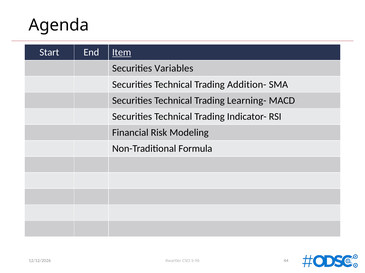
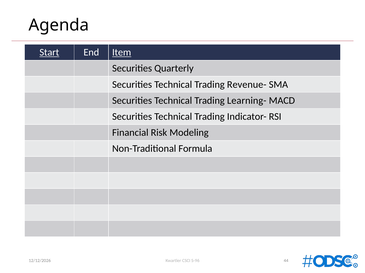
Start underline: none -> present (49, 53)
Variables: Variables -> Quarterly (174, 69)
Addition-: Addition- -> Revenue- (247, 85)
